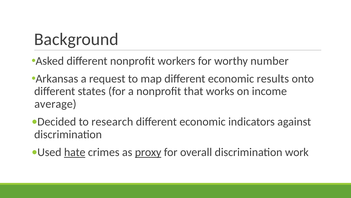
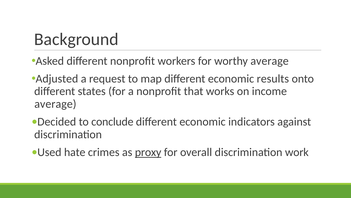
worthy number: number -> average (270, 61)
Arkansas: Arkansas -> Adjusted (57, 78)
research: research -> conclude (112, 122)
hate underline: present -> none (75, 152)
